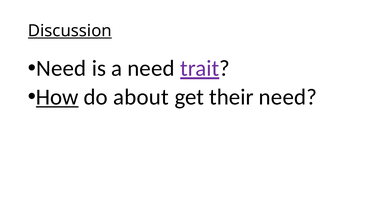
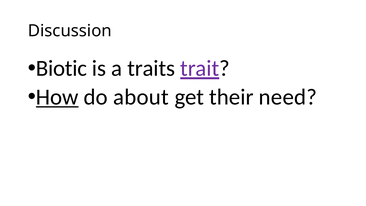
Discussion underline: present -> none (70, 31)
Need: Need -> Biotic (61, 68)
a need: need -> traits (151, 68)
